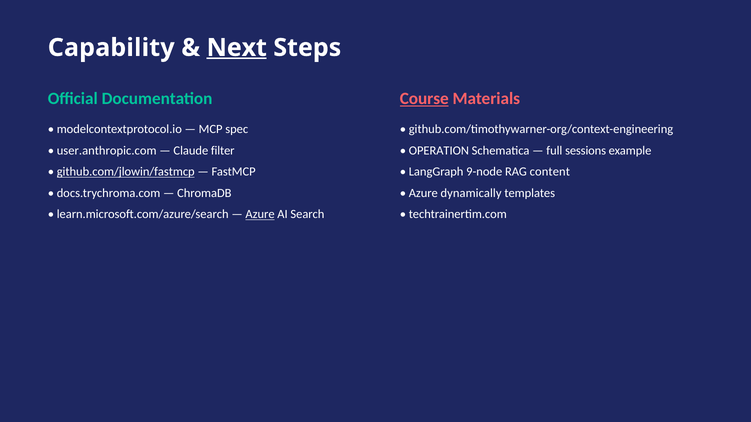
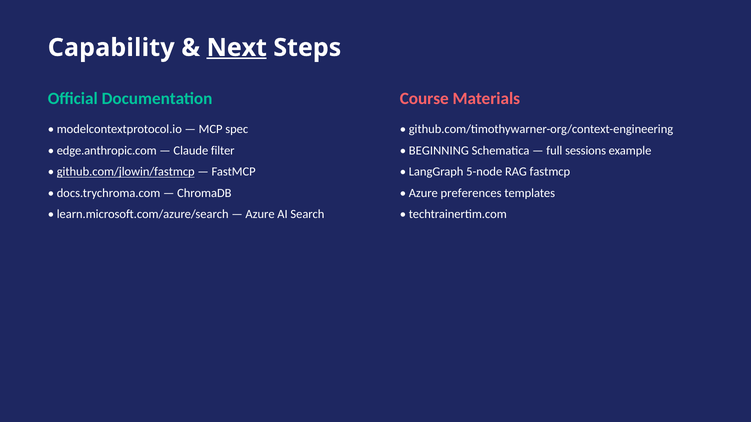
Course underline: present -> none (424, 99)
user.anthropic.com: user.anthropic.com -> edge.anthropic.com (107, 151)
OPERATION: OPERATION -> BEGINNING (439, 151)
9-node: 9-node -> 5-node (484, 172)
RAG content: content -> fastmcp (550, 172)
dynamically: dynamically -> preferences (471, 193)
Azure underline: present -> none (260, 214)
